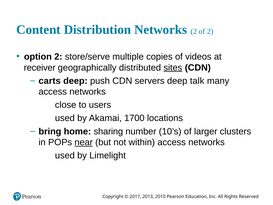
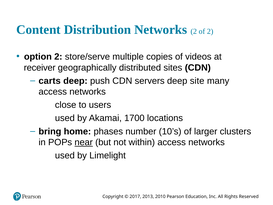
sites underline: present -> none (173, 68)
talk: talk -> site (197, 81)
sharing: sharing -> phases (108, 131)
